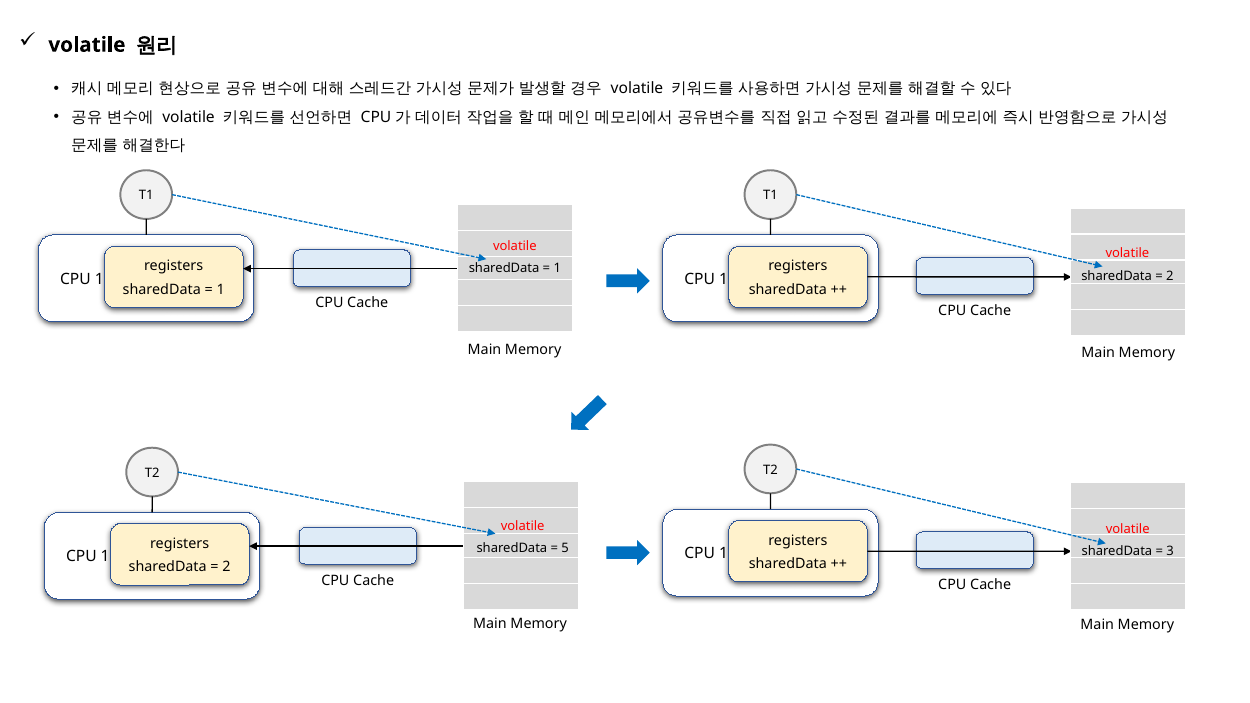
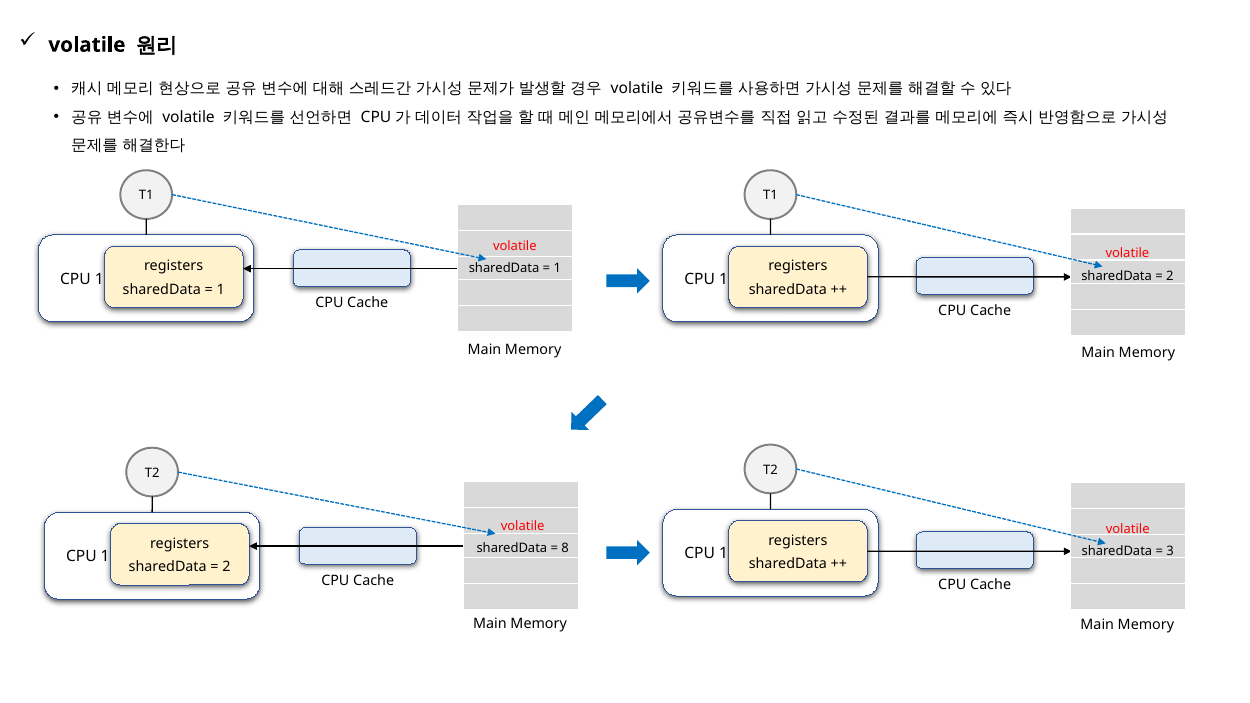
5: 5 -> 8 (565, 548)
